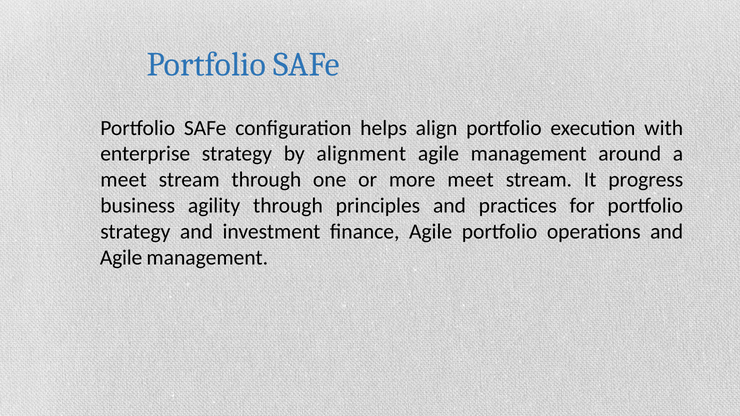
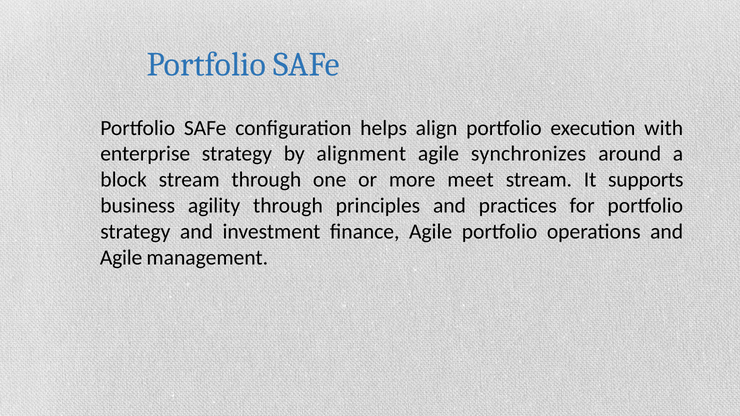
management: management -> synchronizes (529, 154)
meet: meet -> block (124, 180)
progress: progress -> supports (646, 180)
